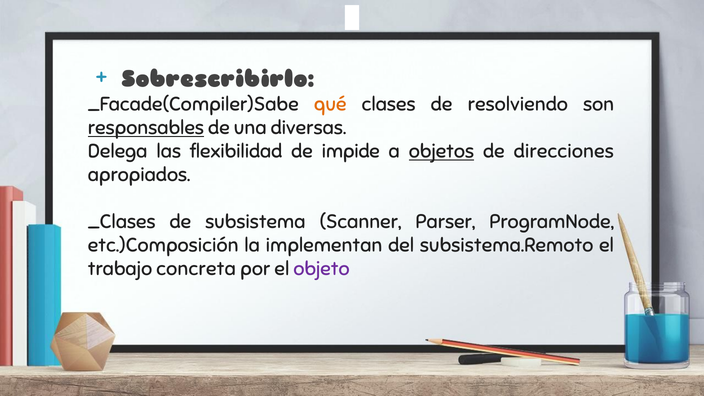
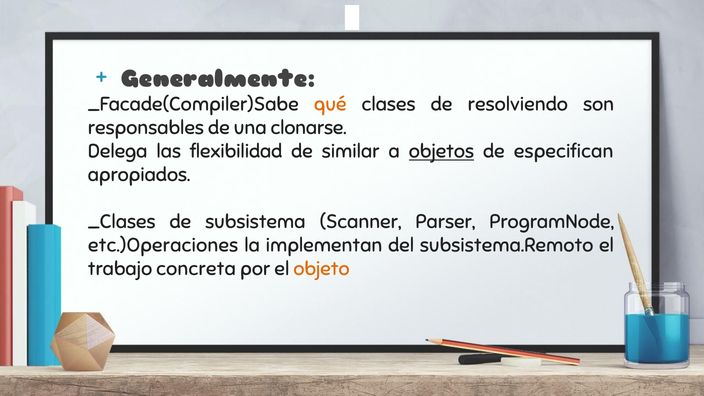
Sobrescribirlo: Sobrescribirlo -> Generalmente (218, 79)
responsables underline: present -> none (146, 128)
diversas: diversas -> clonarse (309, 128)
impide: impide -> similar (351, 151)
direcciones: direcciones -> especifican (564, 151)
etc.)Composición: etc.)Composición -> etc.)Operaciones (163, 245)
objeto colour: purple -> orange (322, 269)
